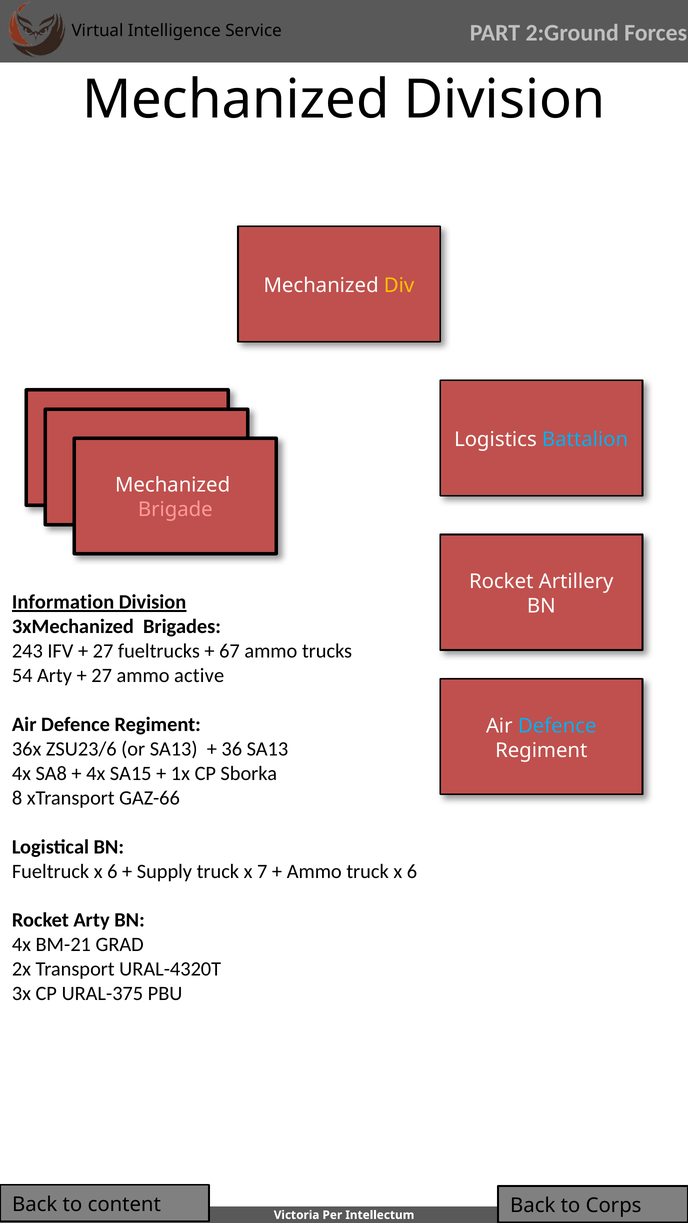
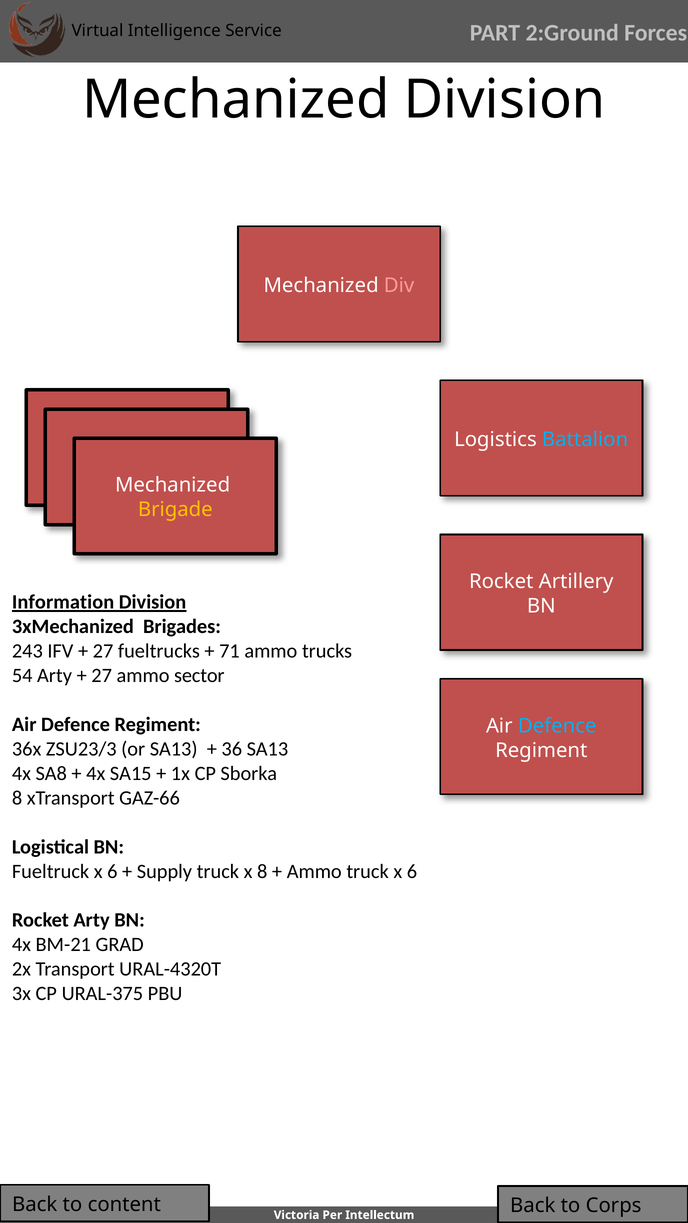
Div colour: yellow -> pink (399, 285)
Brigade colour: pink -> yellow (175, 510)
67: 67 -> 71 (230, 651)
active: active -> sector (199, 676)
ZSU23/6: ZSU23/6 -> ZSU23/3 (81, 749)
x 7: 7 -> 8 (262, 871)
